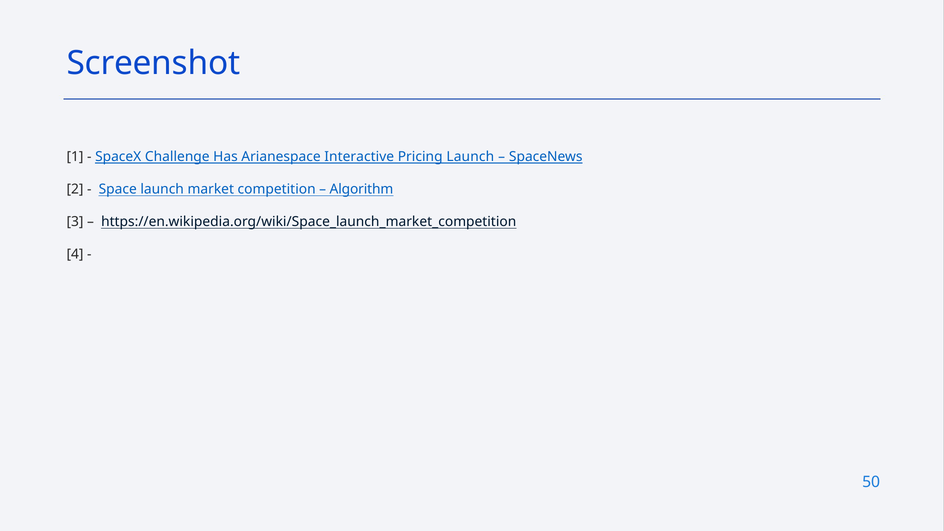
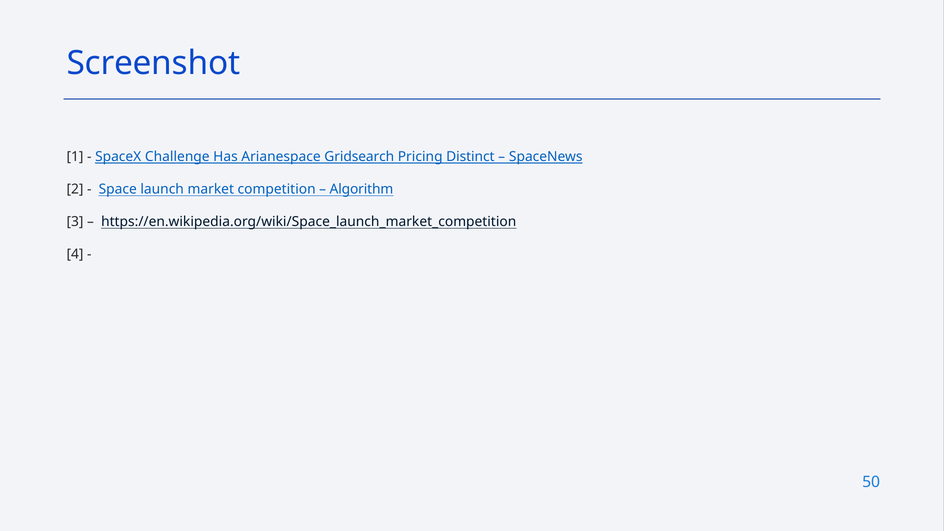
Interactive: Interactive -> Gridsearch (359, 157)
Pricing Launch: Launch -> Distinct (470, 157)
